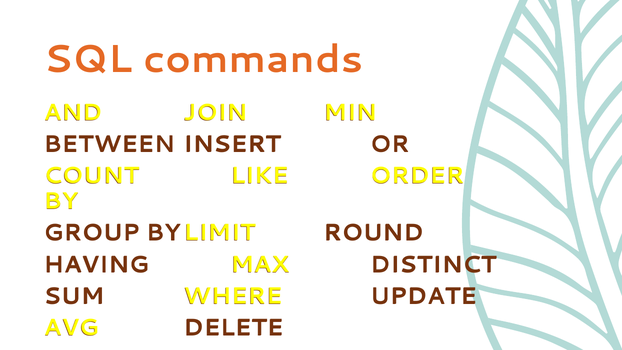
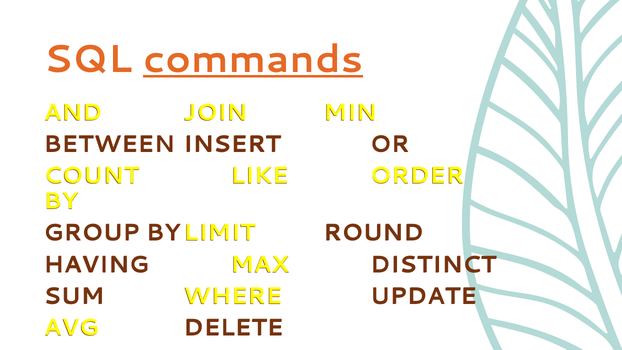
commands underline: none -> present (253, 60)
